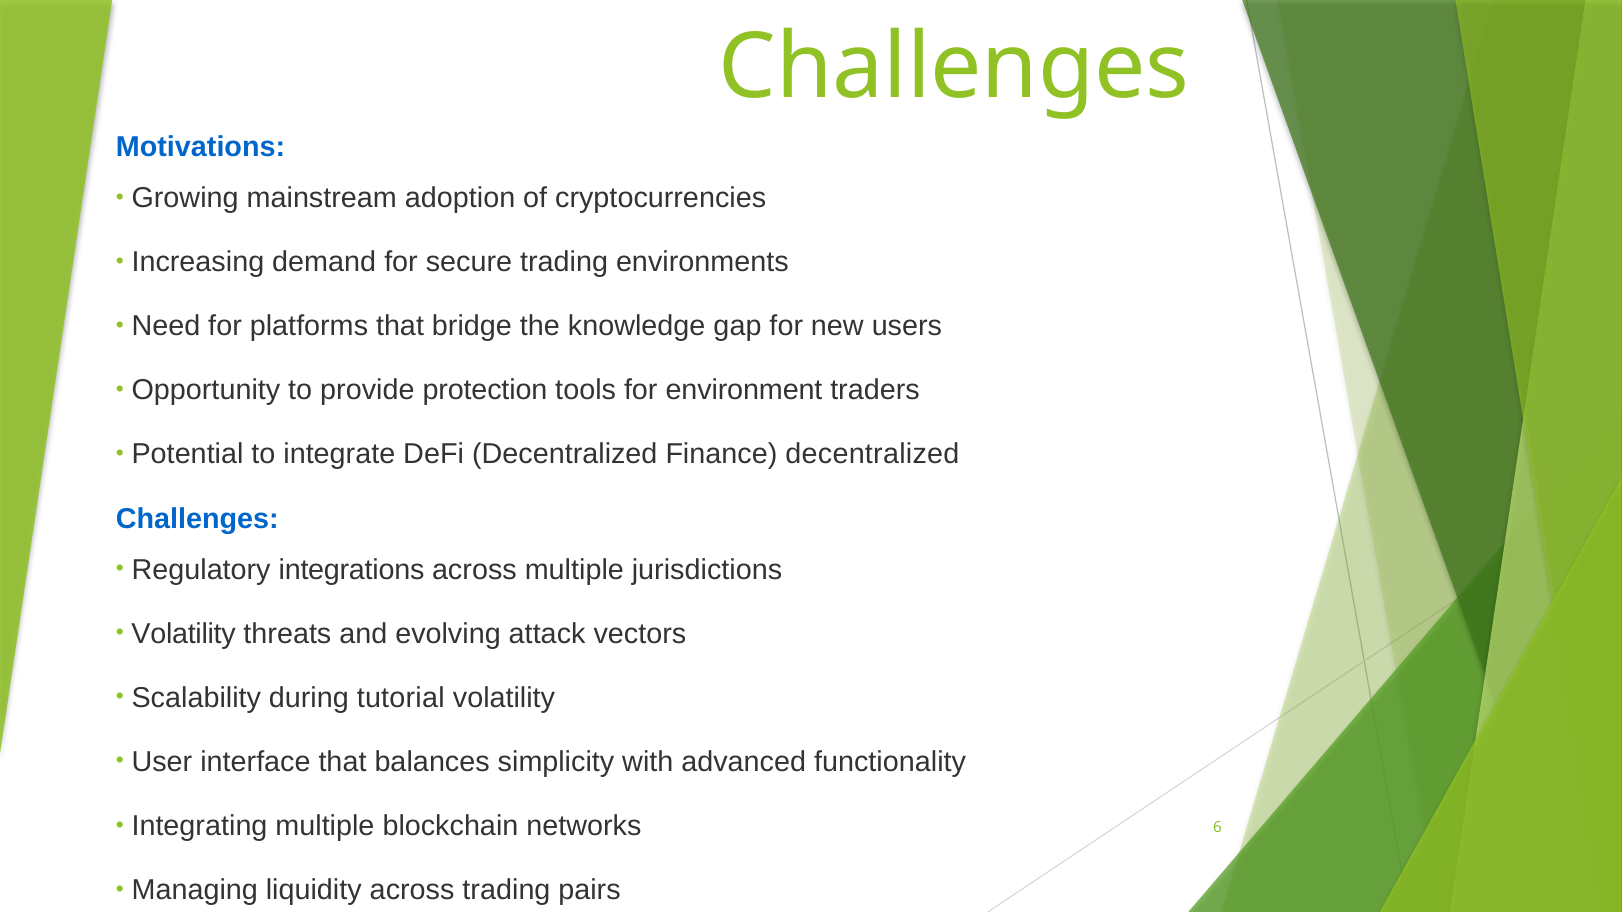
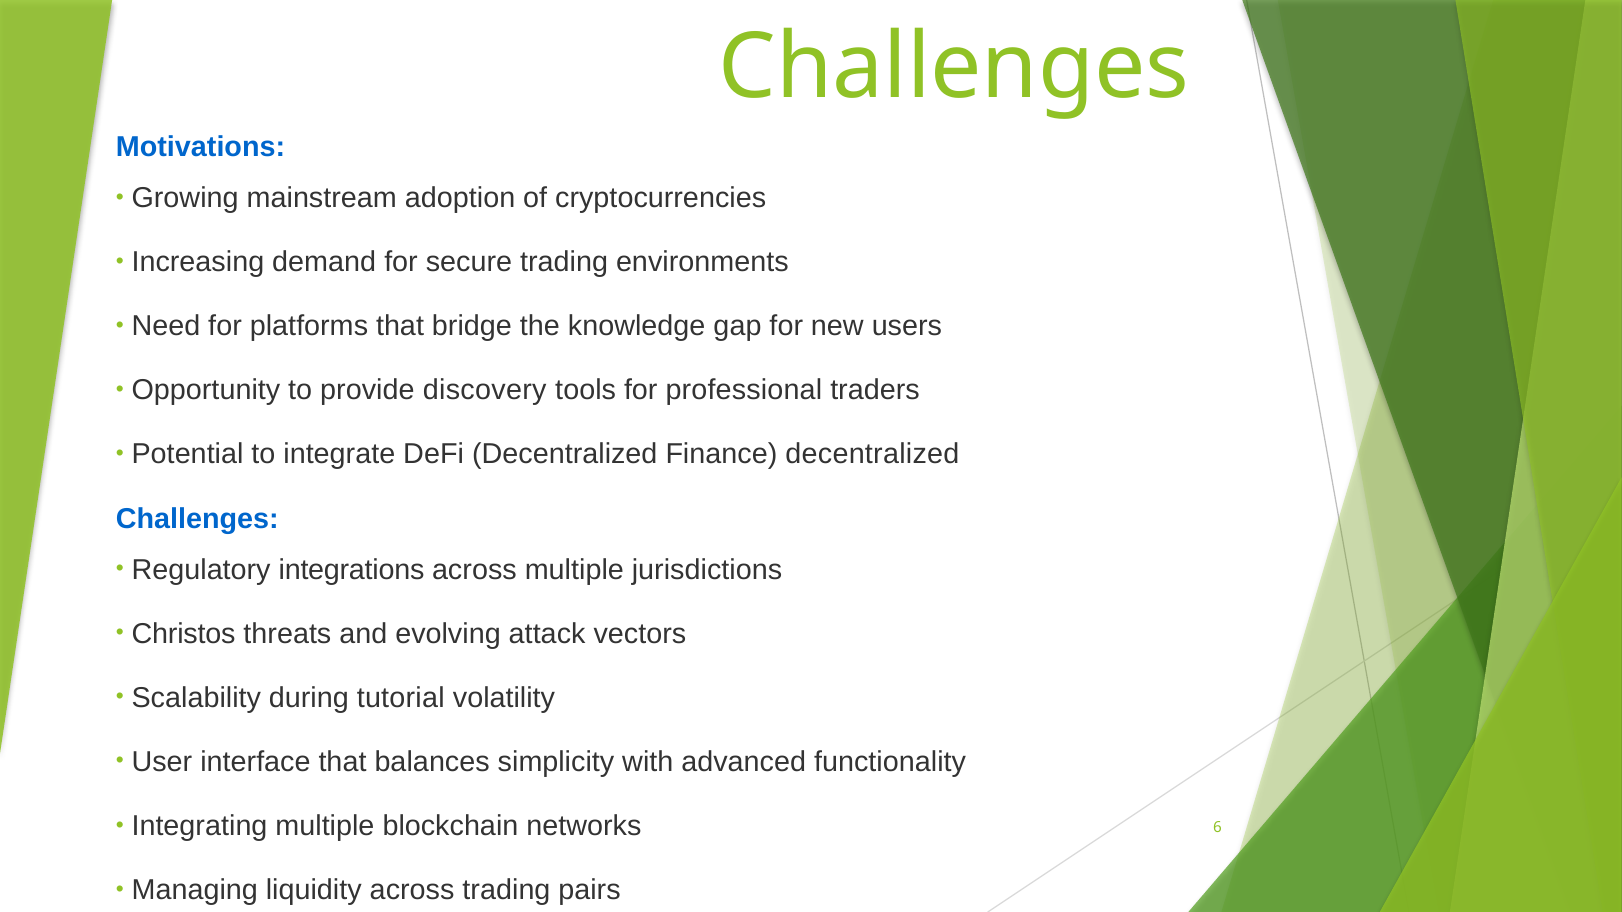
protection: protection -> discovery (485, 391)
environment: environment -> professional (744, 391)
Volatility: Volatility -> Christos (184, 634)
